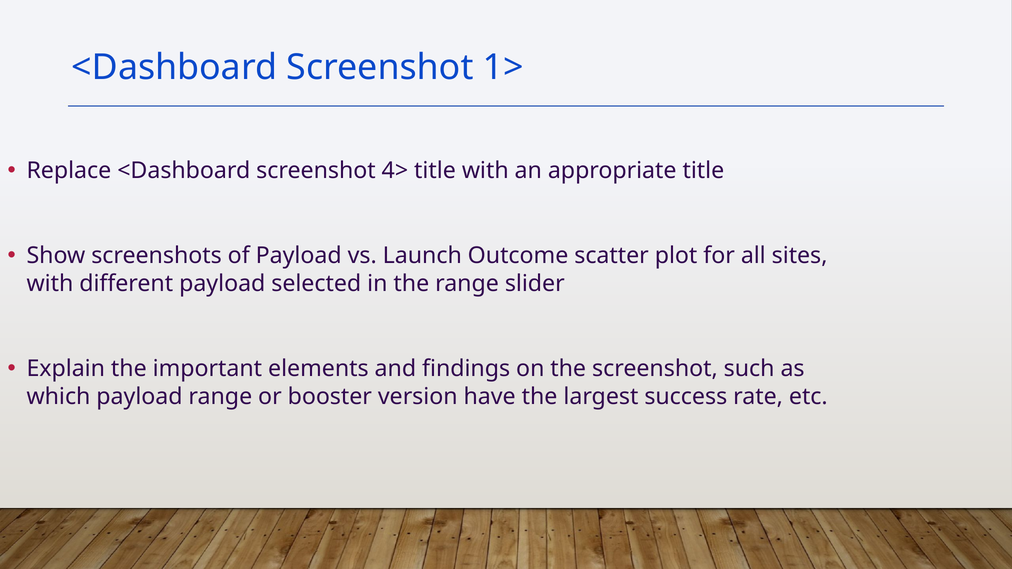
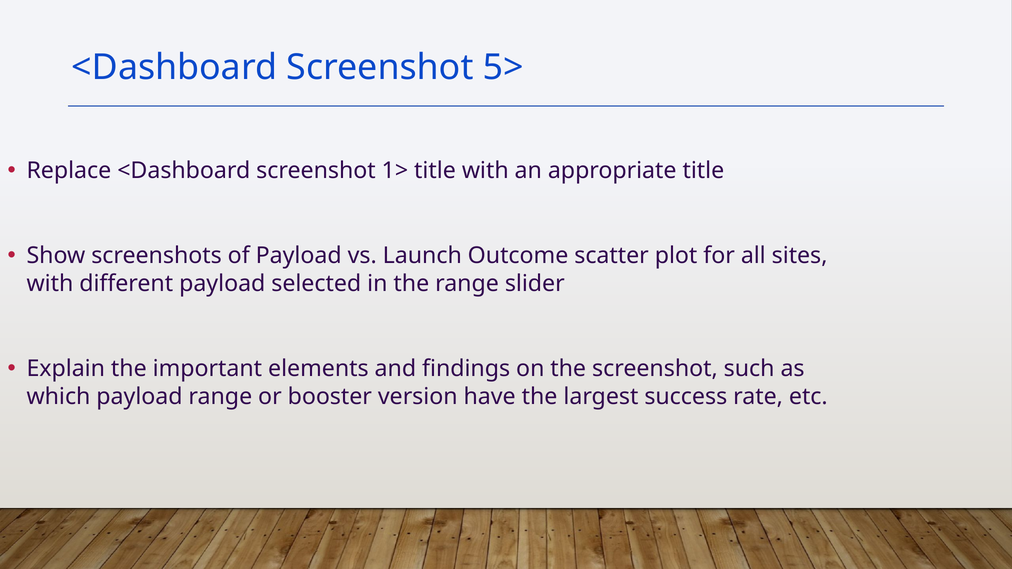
1>: 1> -> 5> (503, 68)
4>: 4> -> 1> (395, 171)
